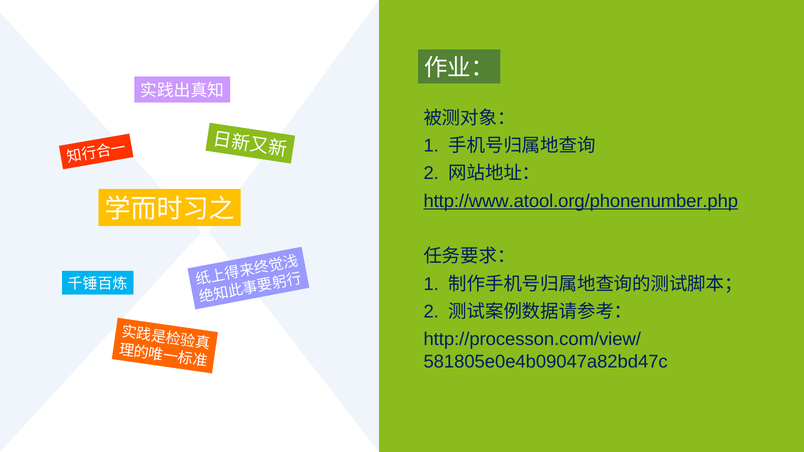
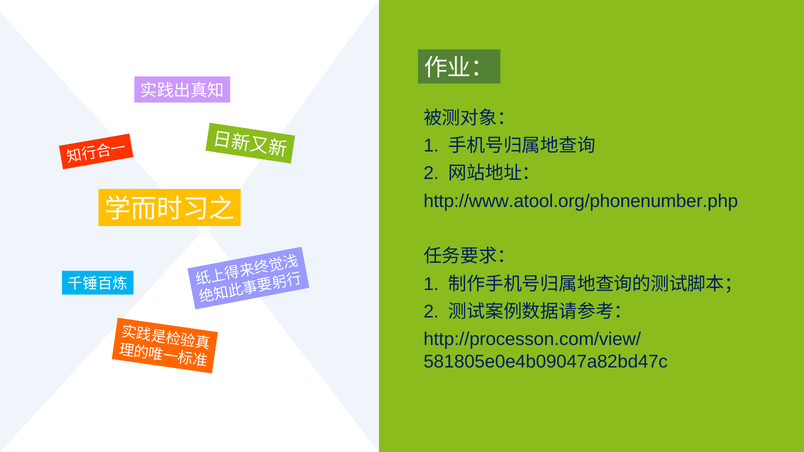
http://www.atool.org/phonenumber.php underline: present -> none (581, 201)
